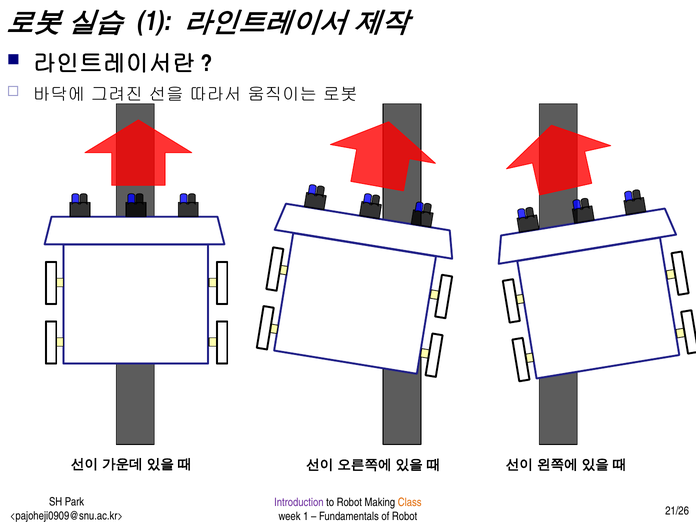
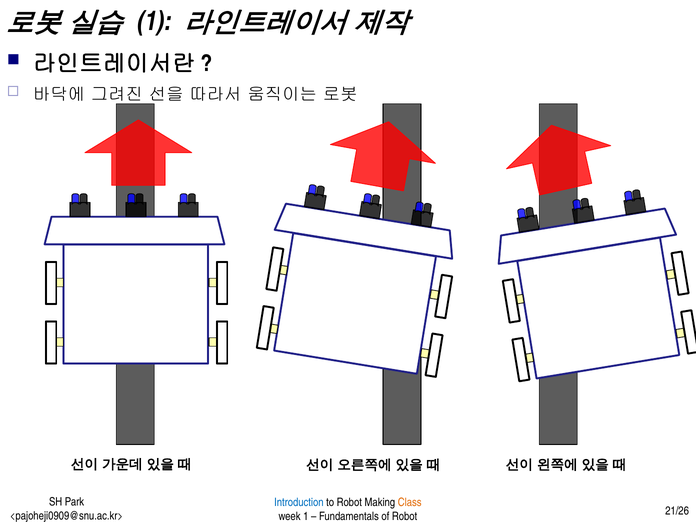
Introduction colour: purple -> blue (299, 503)
